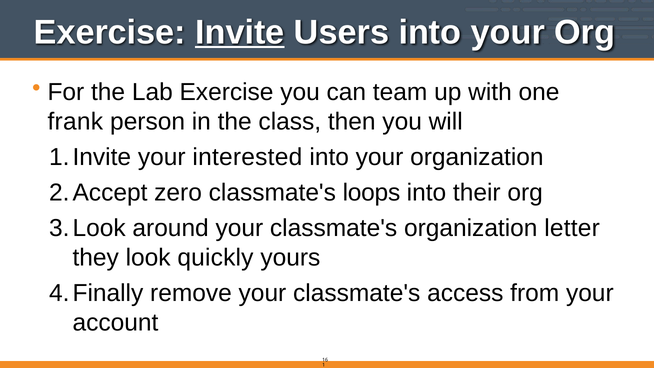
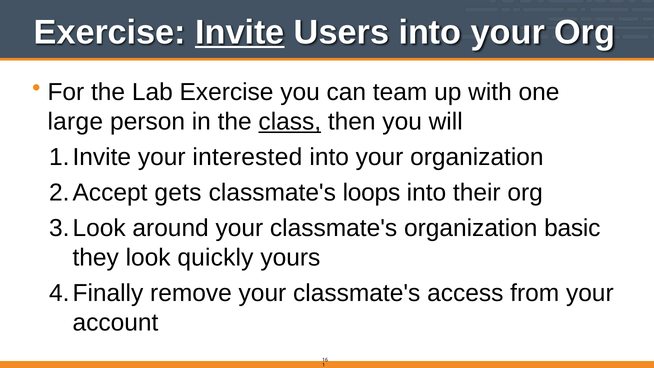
frank: frank -> large (75, 121)
class underline: none -> present (290, 121)
zero: zero -> gets (178, 193)
letter: letter -> basic (572, 228)
